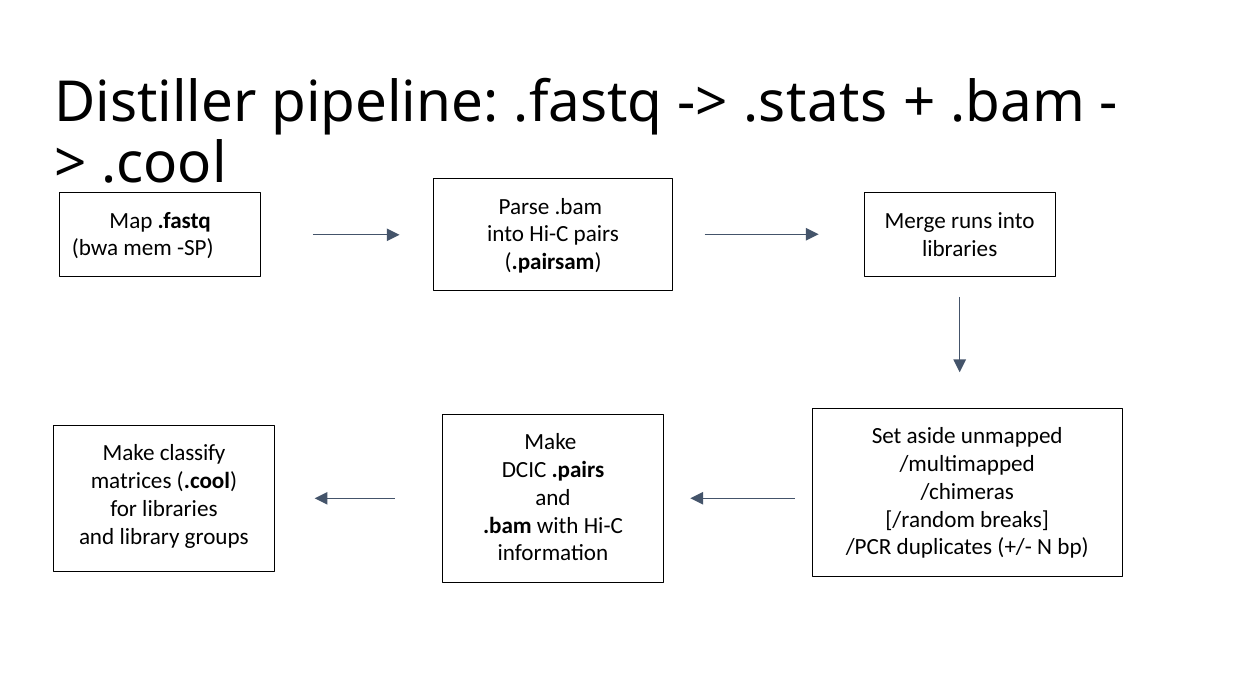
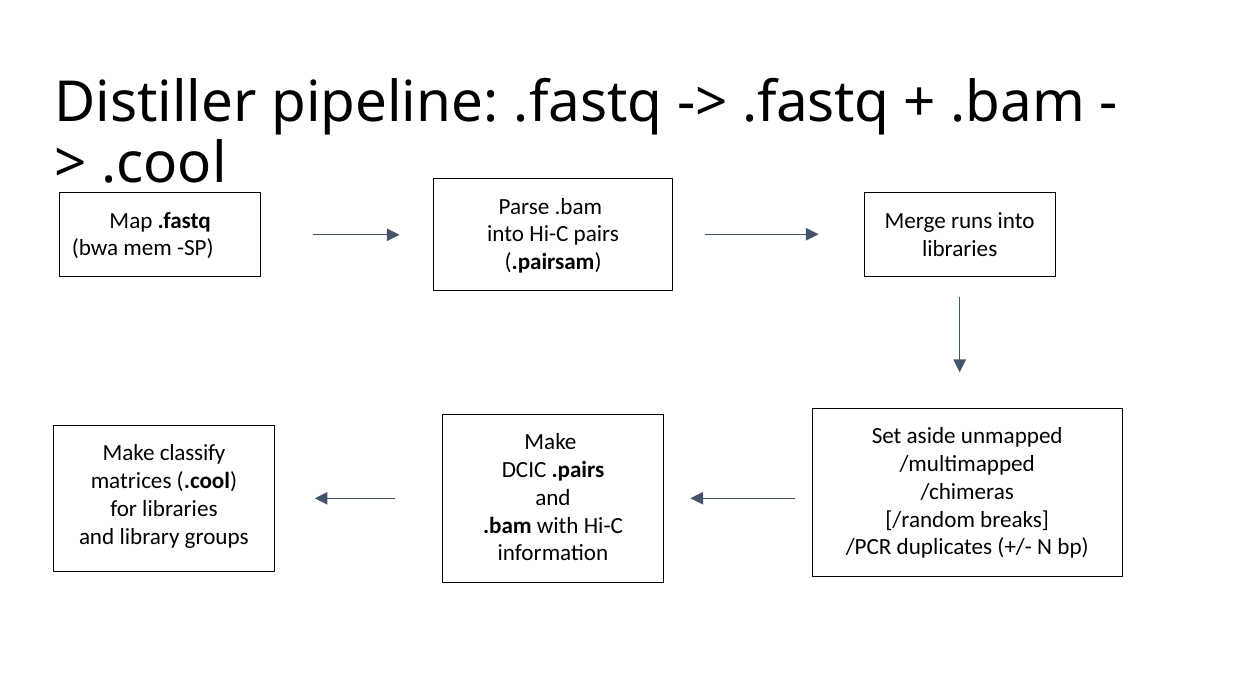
.stats: .stats -> .fastq (816, 103)
